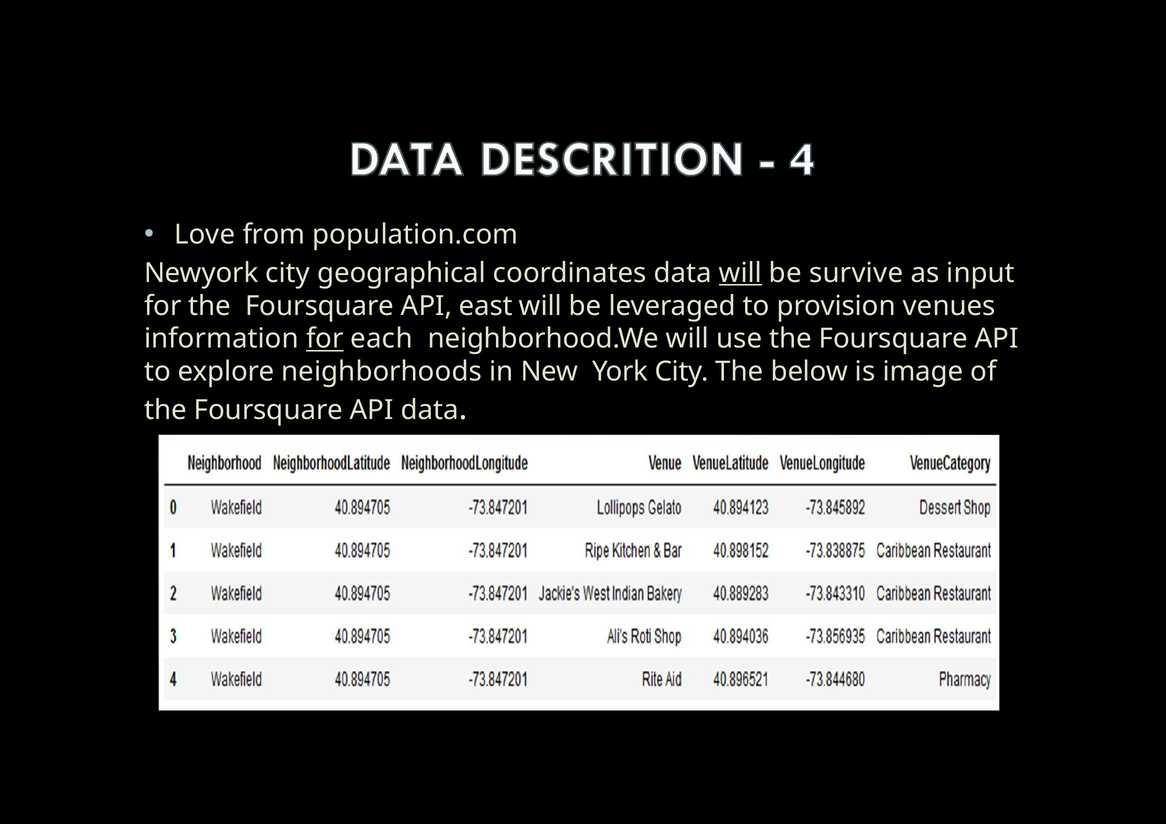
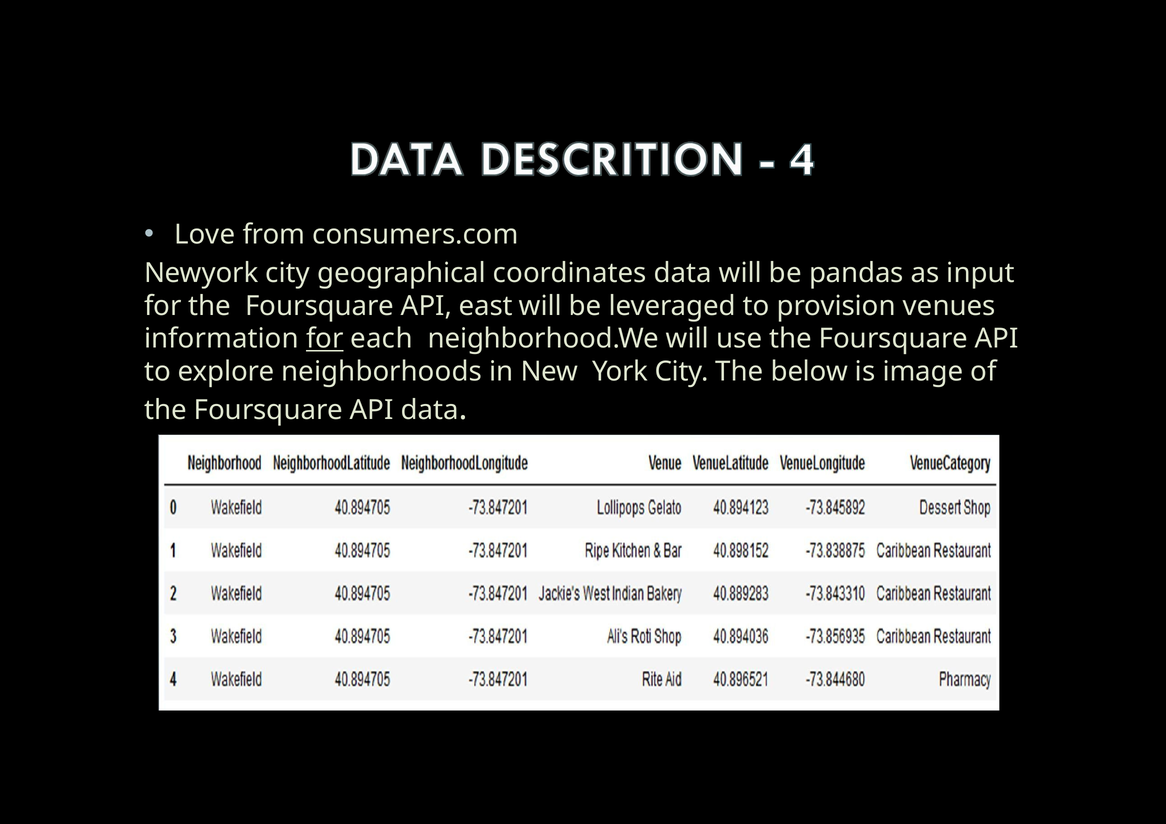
population.com: population.com -> consumers.com (415, 235)
will underline: present -> none (740, 273)
survive: survive -> pandas (856, 273)
